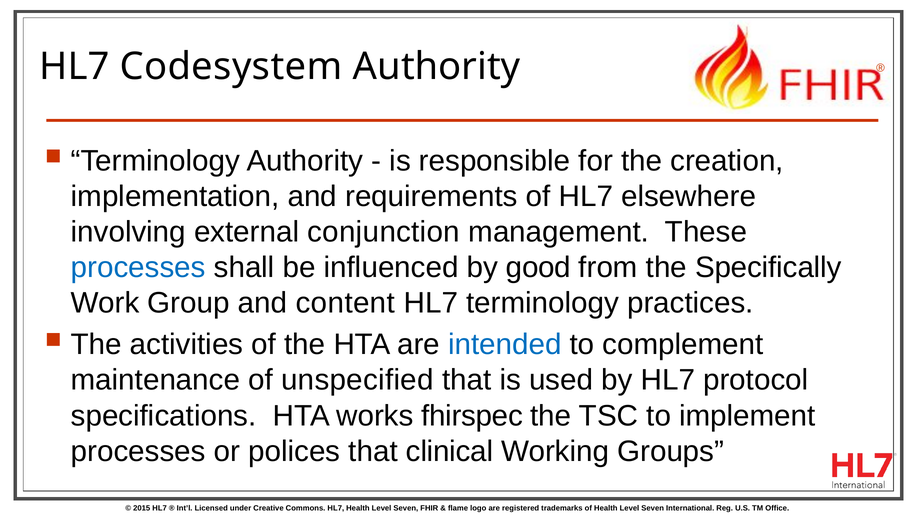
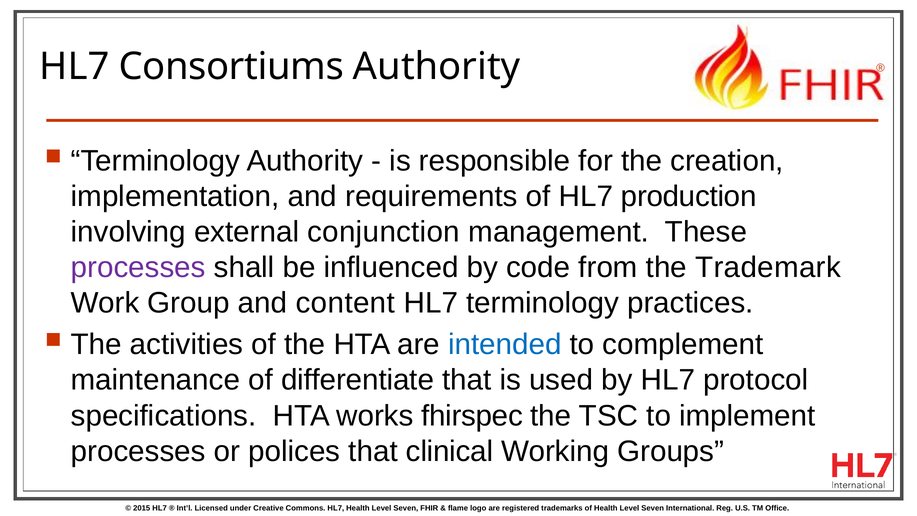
Codesystem: Codesystem -> Consortiums (231, 67)
elsewhere: elsewhere -> production (689, 196)
processes colour: blue -> purple (138, 267)
good: good -> code (538, 267)
Specifically: Specifically -> Trademark (768, 267)
unspecified: unspecified -> differentiate (358, 380)
